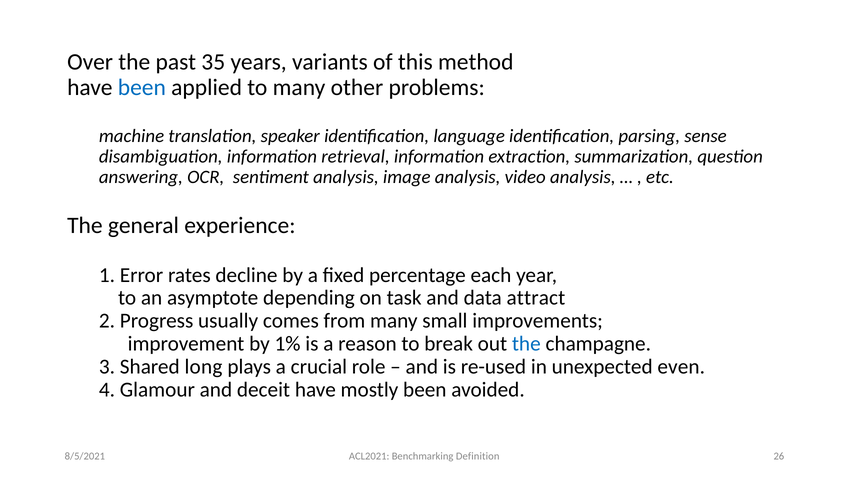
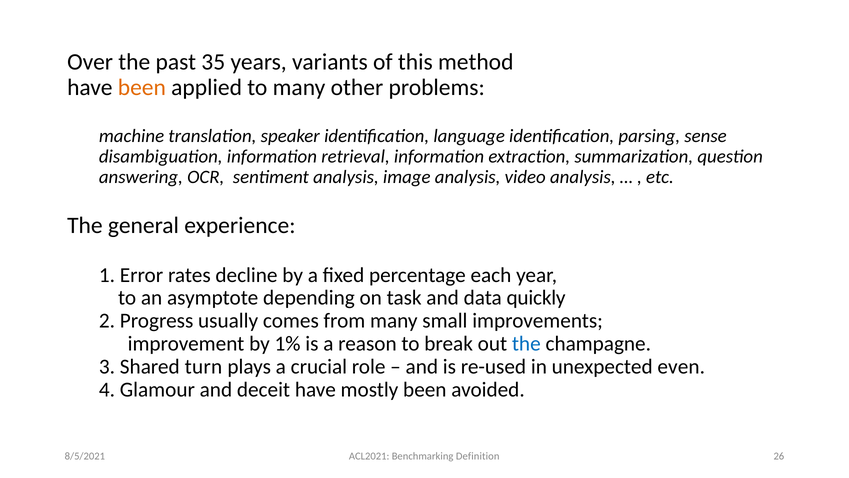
been colour: blue -> orange (142, 88)
attract: attract -> quickly (536, 298)
long: long -> turn (203, 366)
